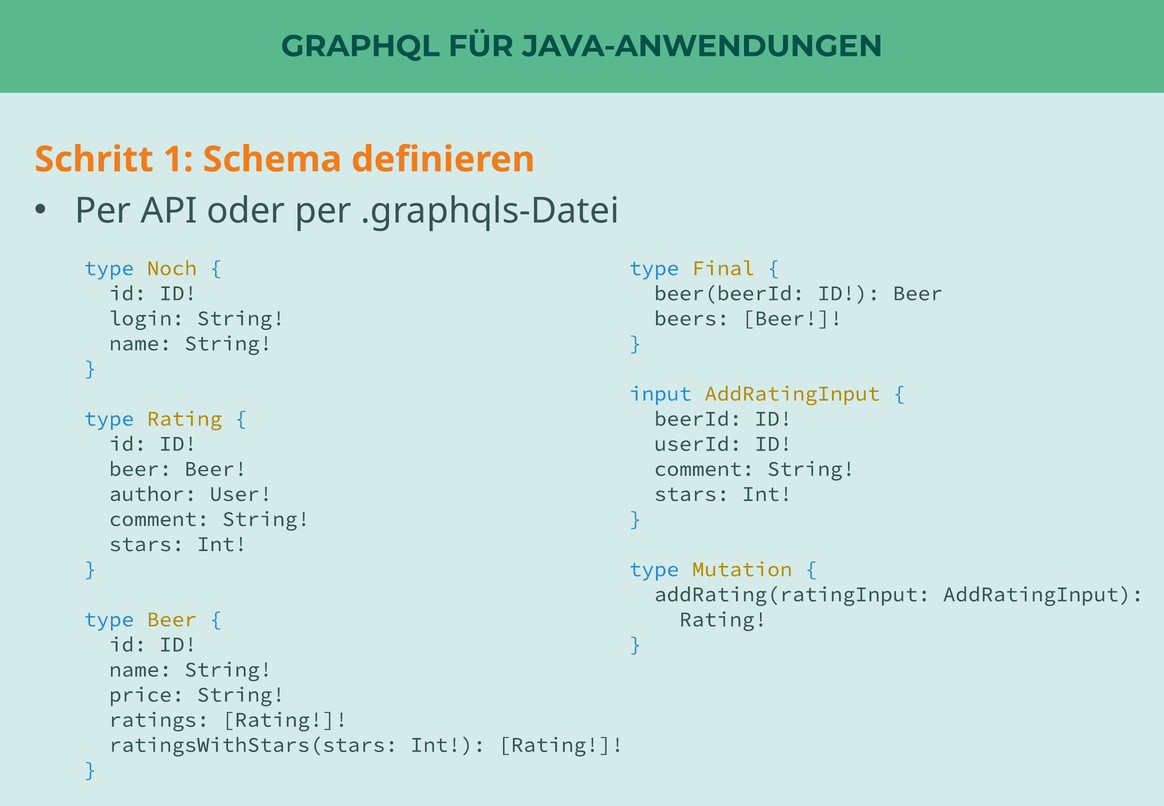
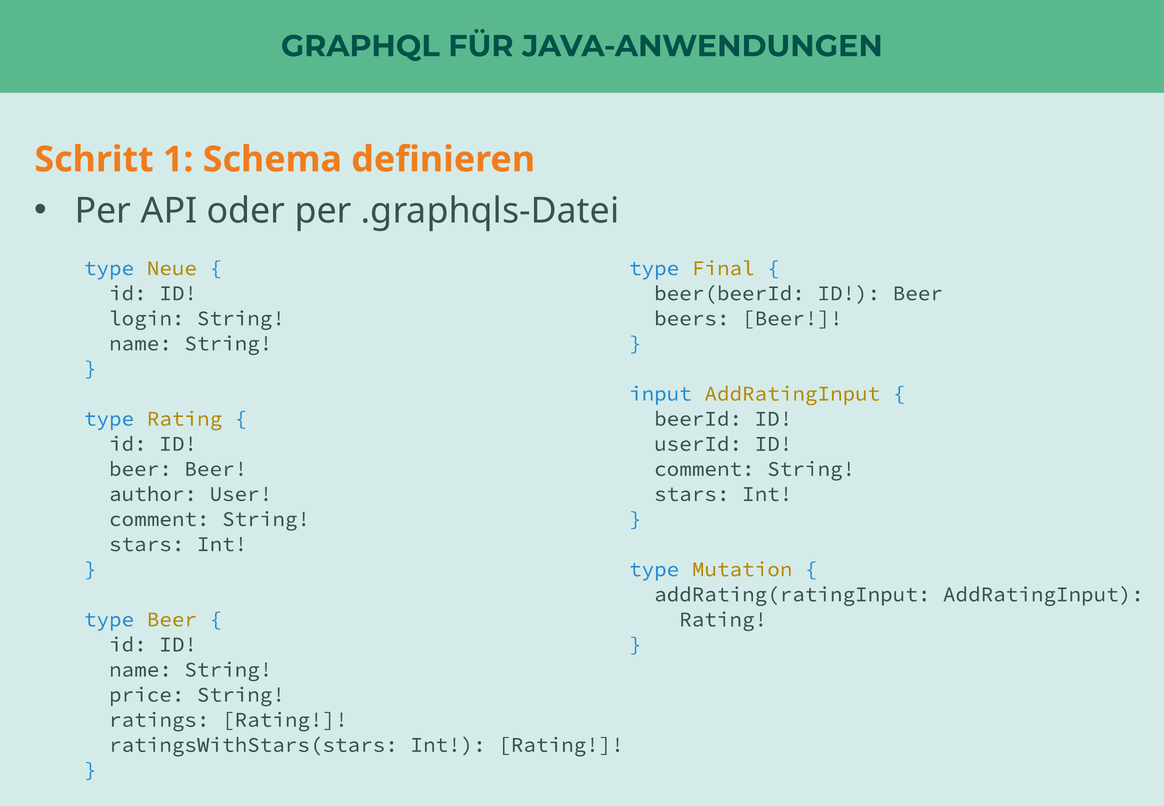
Noch: Noch -> Neue (172, 268)
